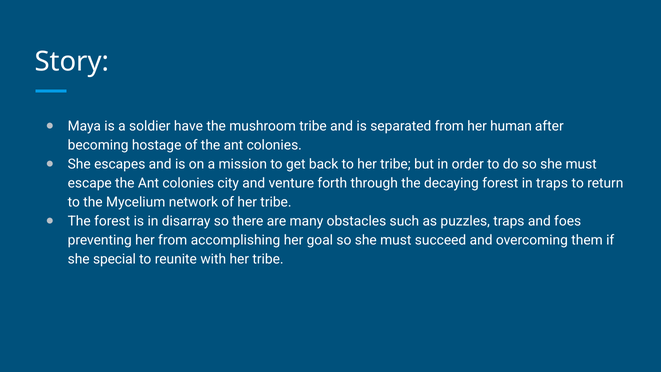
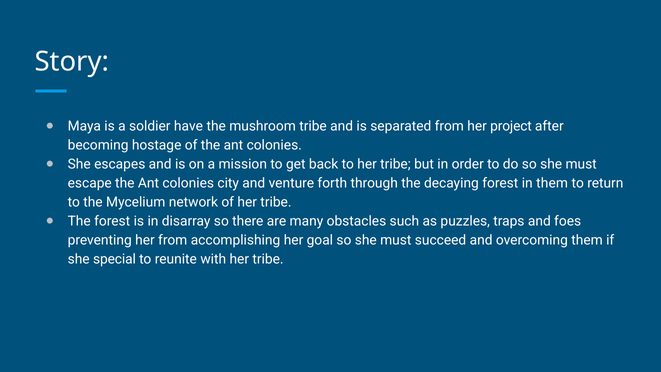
human: human -> project (511, 126)
in traps: traps -> them (552, 183)
